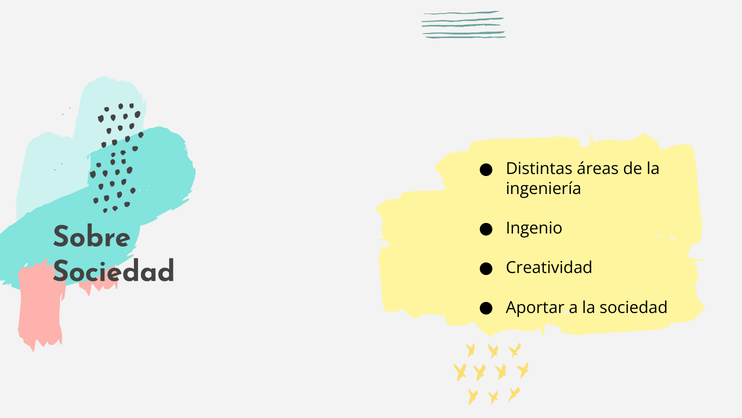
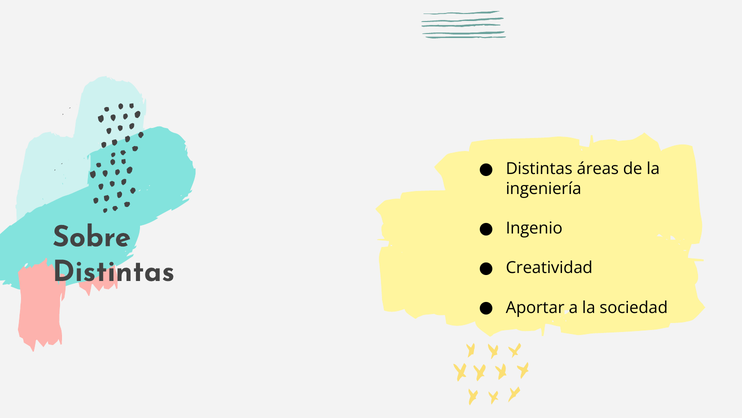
Sociedad: Sociedad -> Distintas (114, 271)
